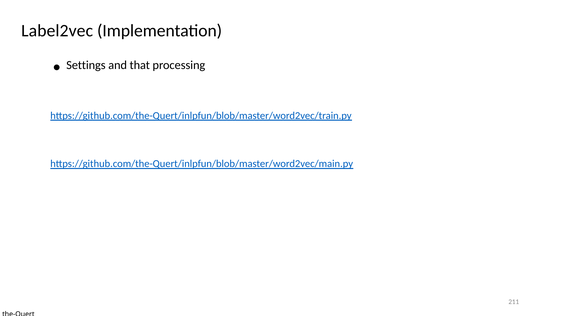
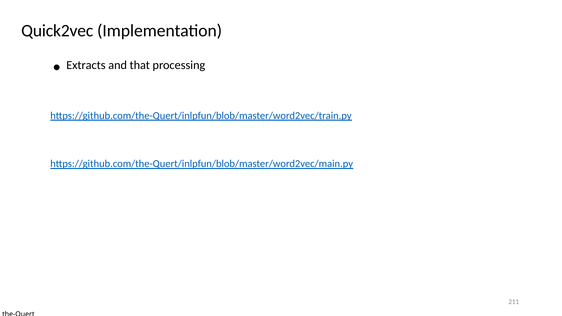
Label2vec: Label2vec -> Quick2vec (57, 31)
Settings: Settings -> Extracts (86, 65)
